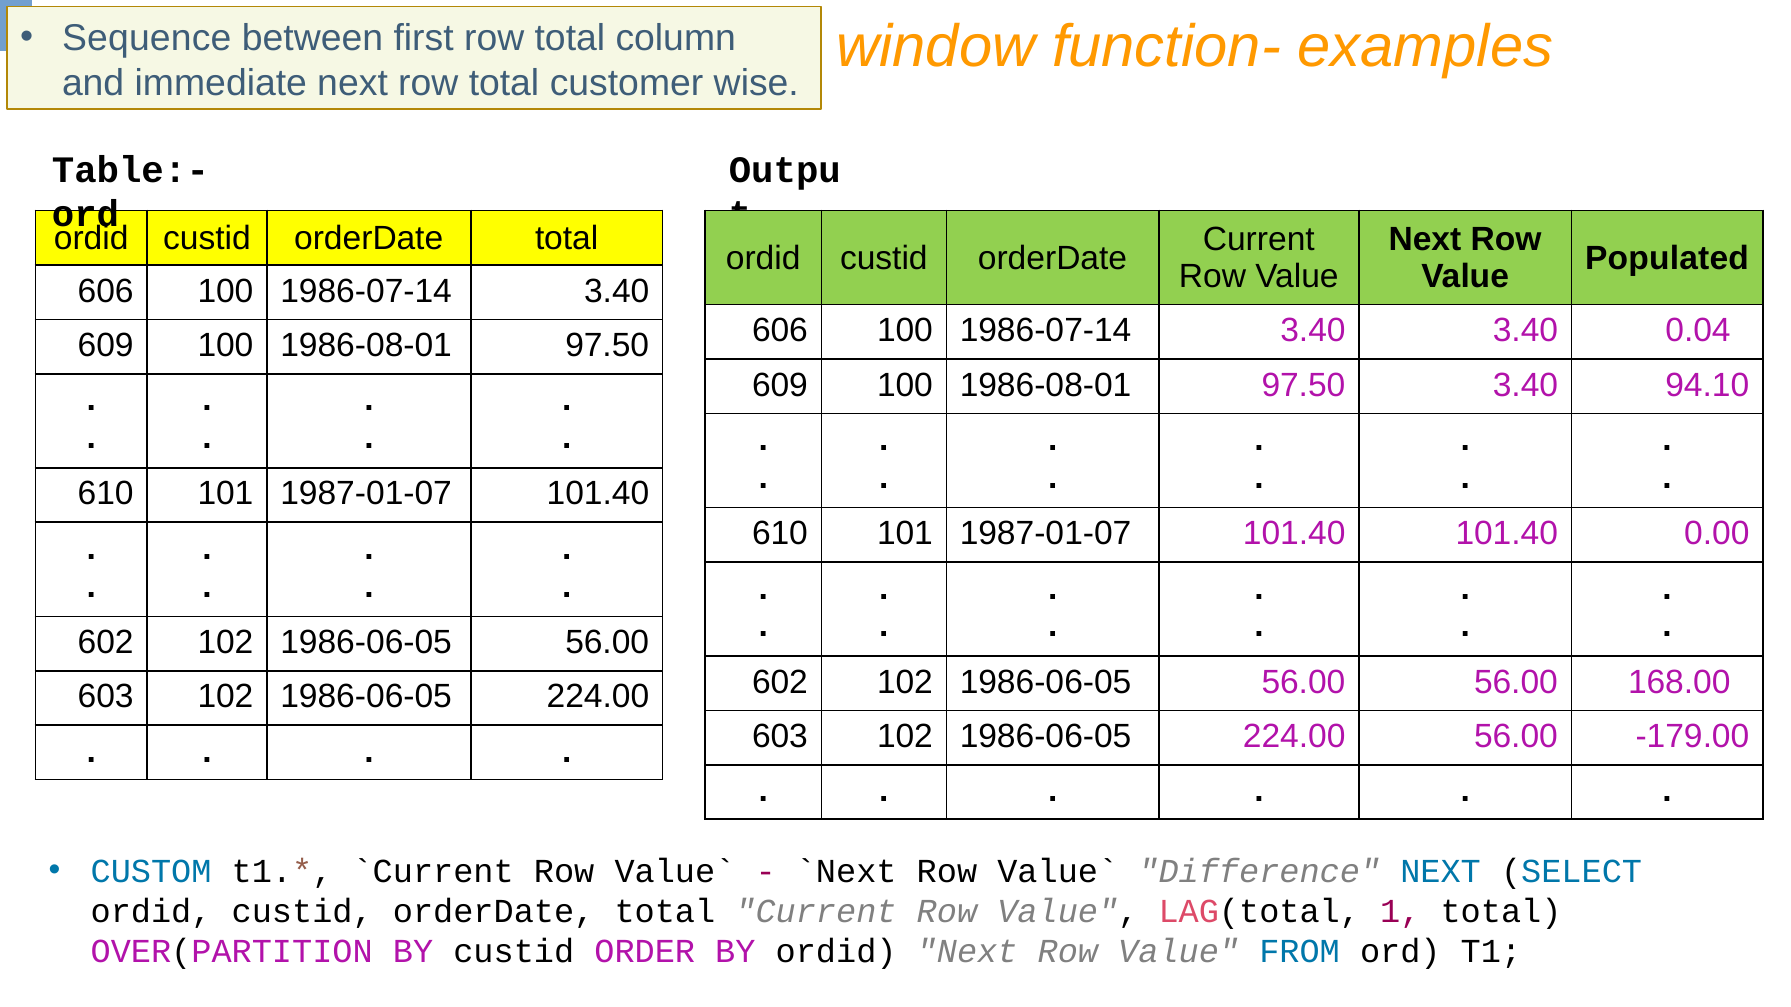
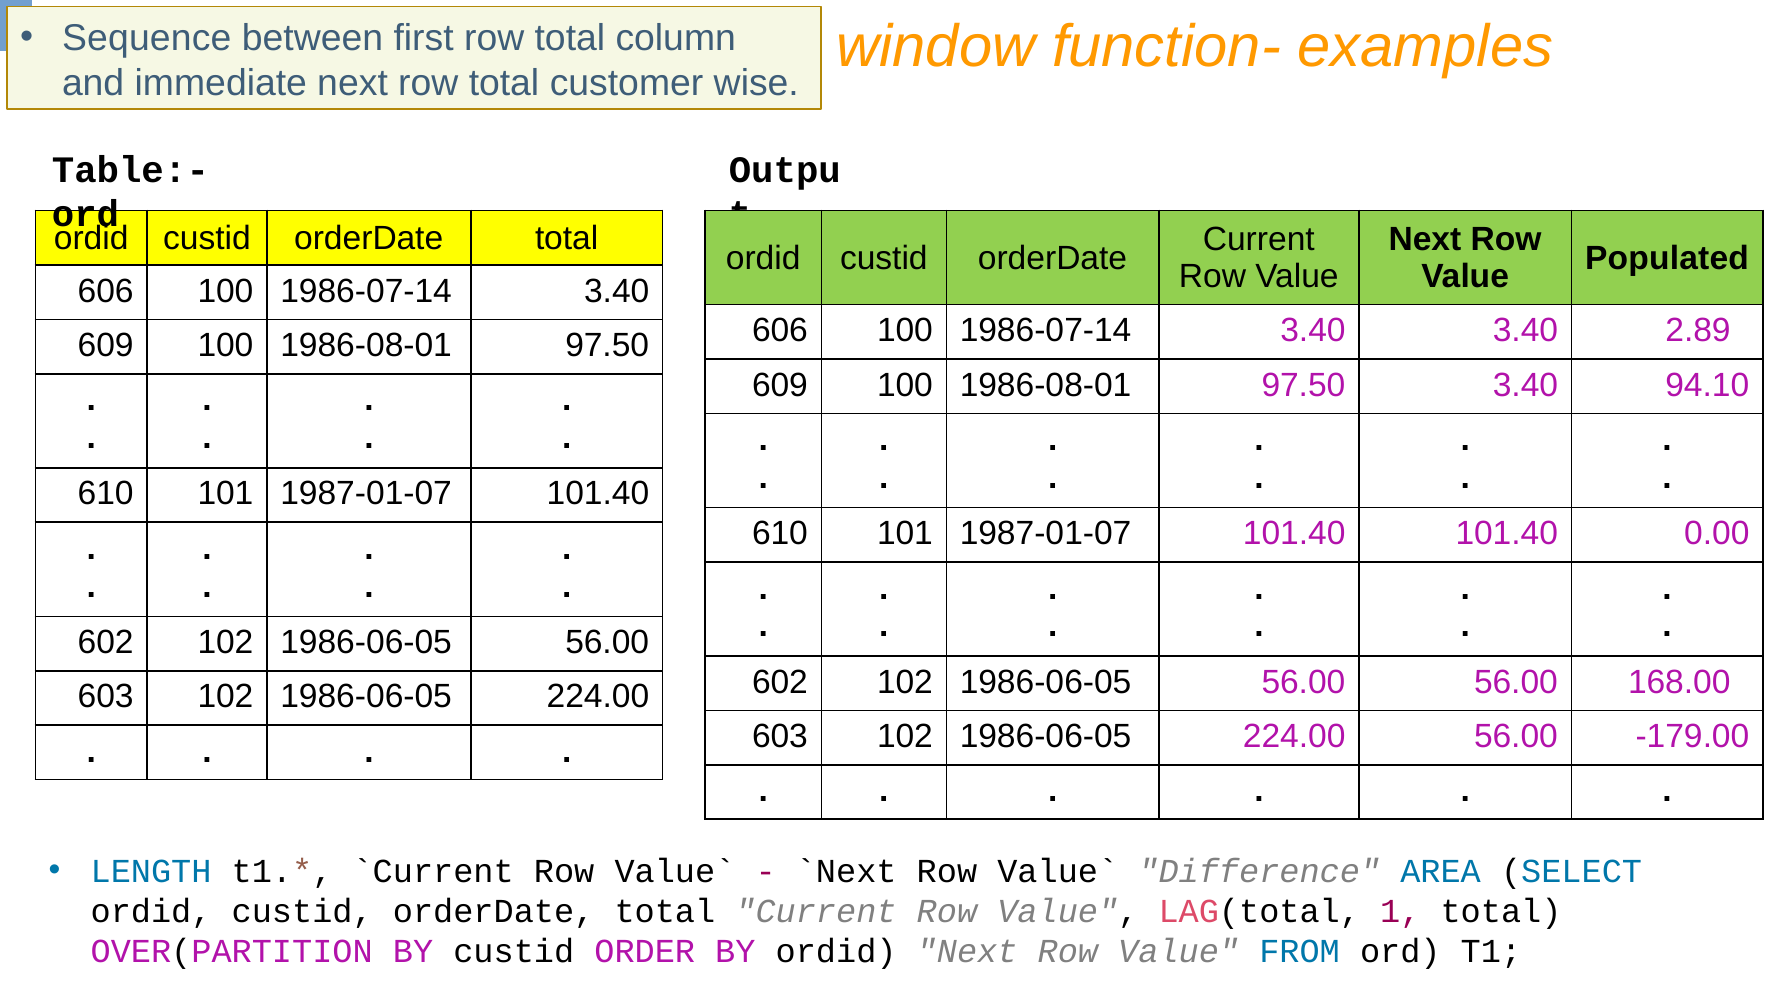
0.04: 0.04 -> 2.89 (1698, 331)
CUSTOM: CUSTOM -> LENGTH (151, 872)
Difference NEXT: NEXT -> AREA (1441, 872)
